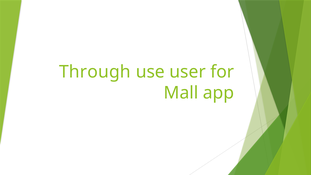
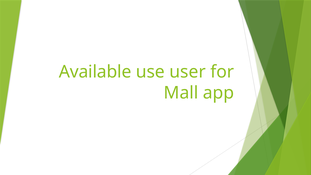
Through: Through -> Available (95, 72)
